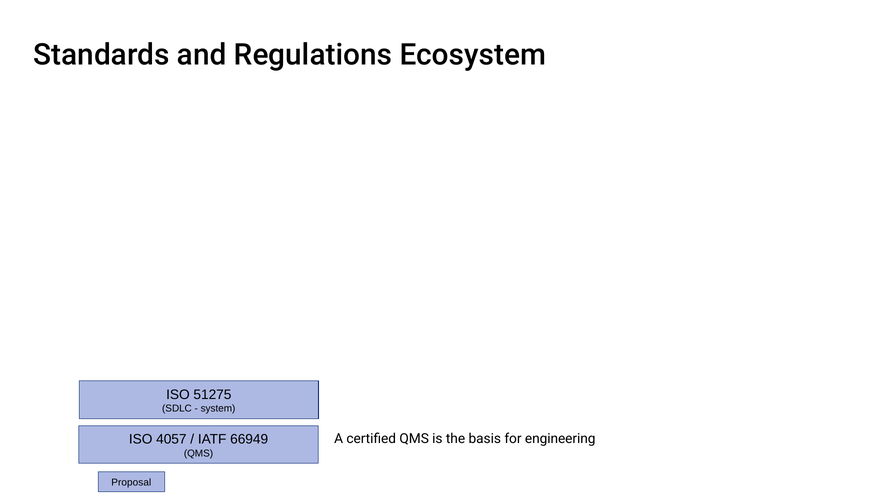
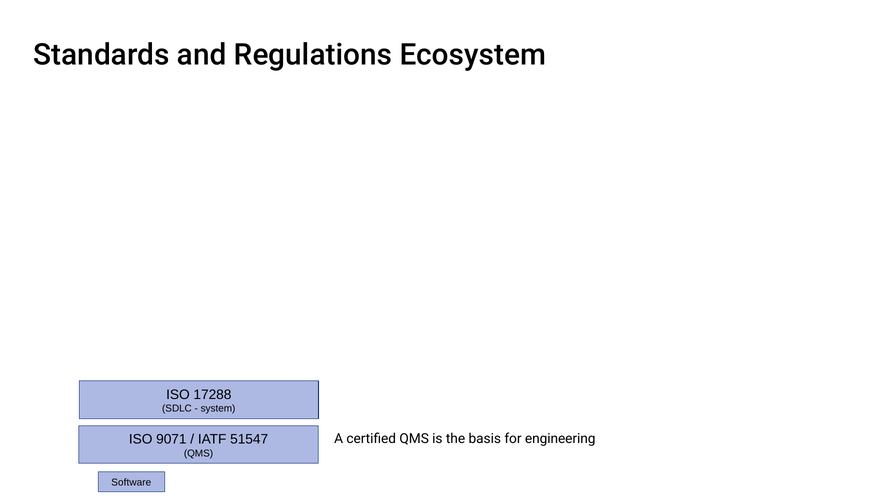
51275: 51275 -> 17288 (212, 395)
4057: 4057 -> 9071 (171, 439)
66949: 66949 -> 51547 (249, 439)
Proposal: Proposal -> Software (131, 482)
